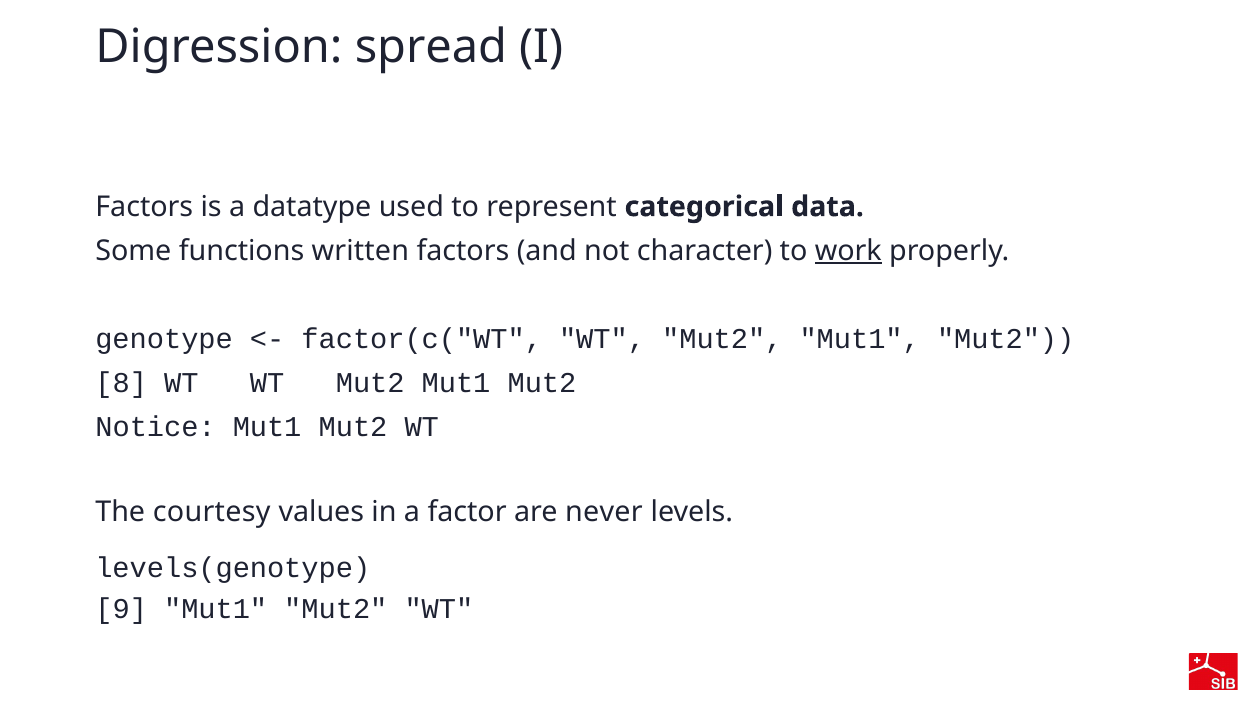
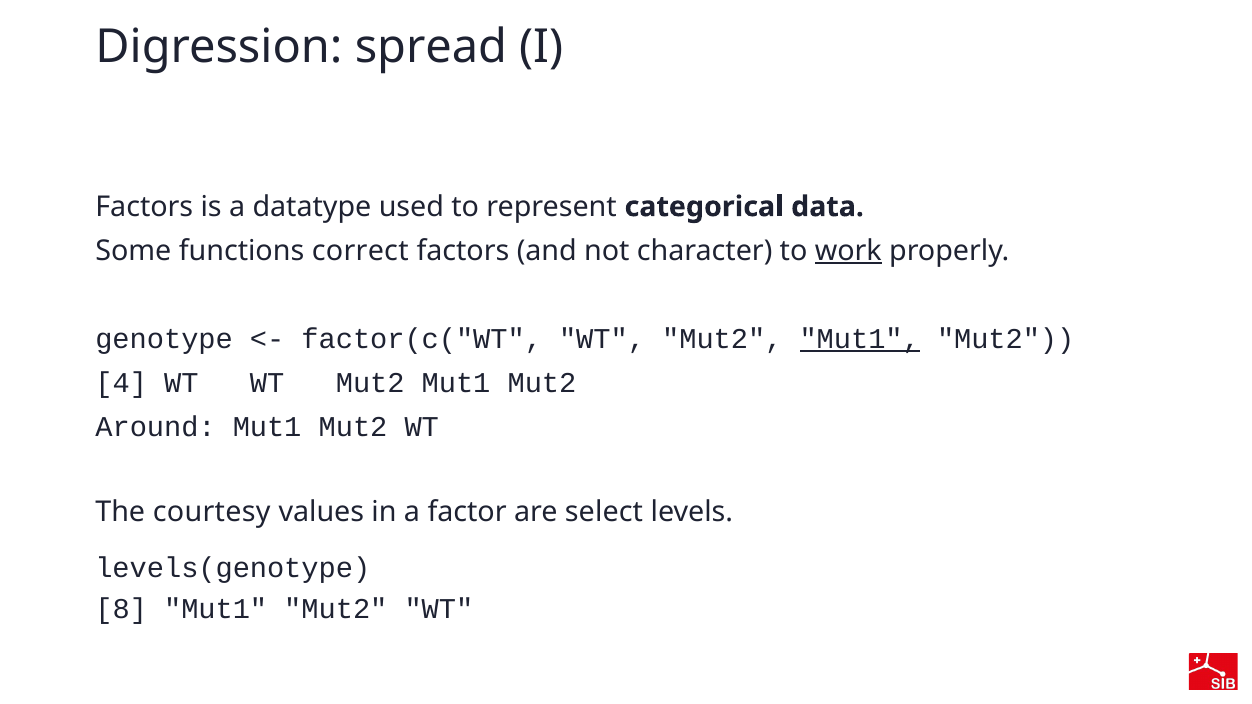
written: written -> correct (360, 251)
Mut1 underline: none -> present (860, 339)
8: 8 -> 4 (121, 383)
Notice: Notice -> Around (156, 427)
never: never -> select (604, 512)
9: 9 -> 8 (121, 609)
